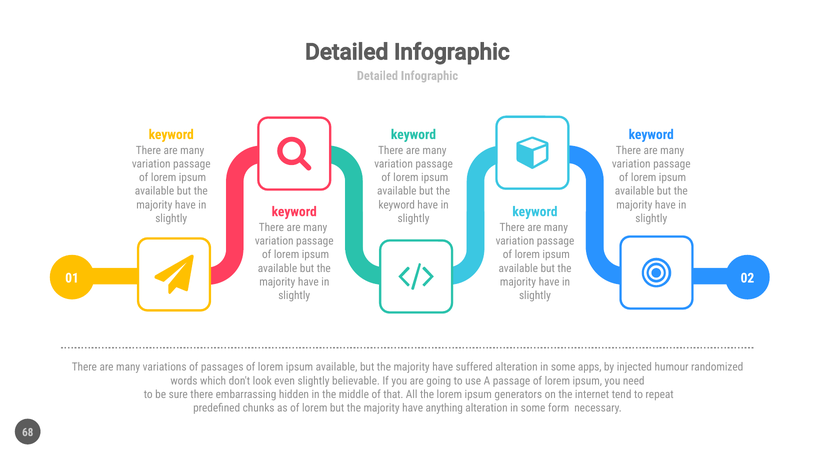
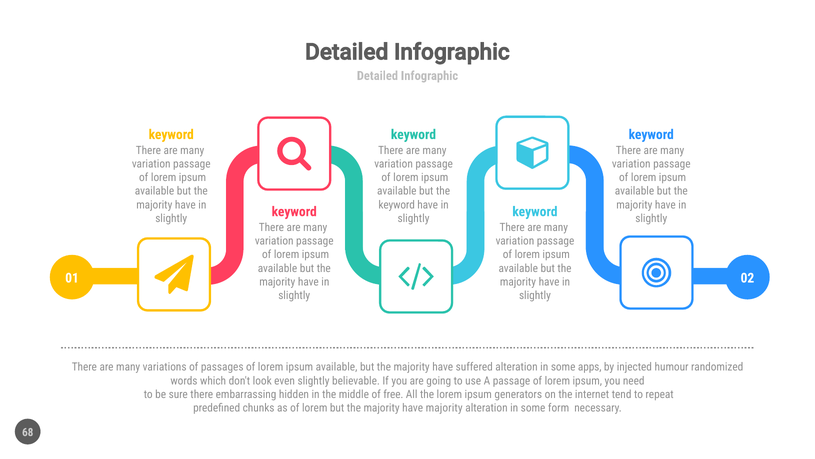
that: that -> free (393, 394)
have anything: anything -> majority (444, 408)
